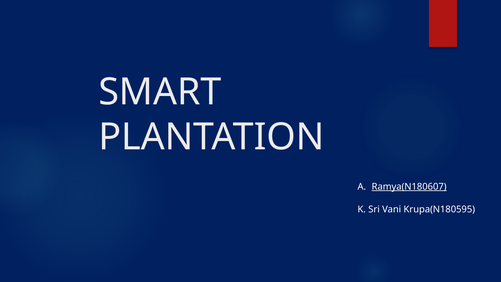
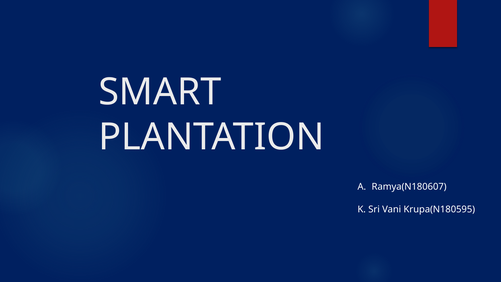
Ramya(N180607 underline: present -> none (409, 187)
